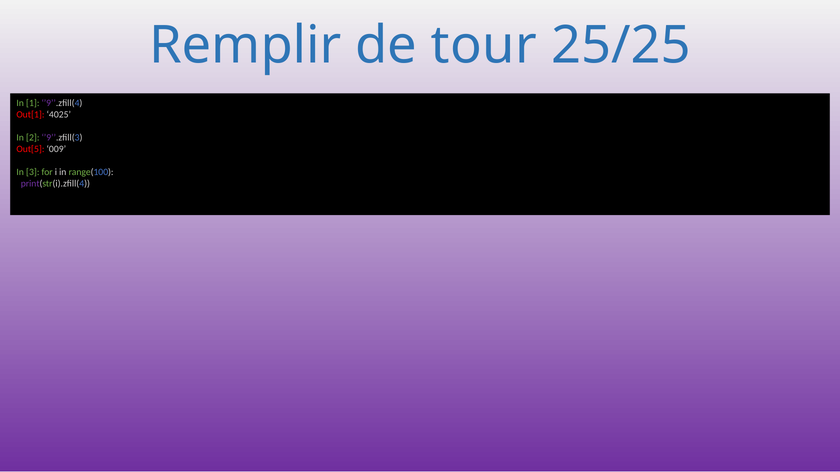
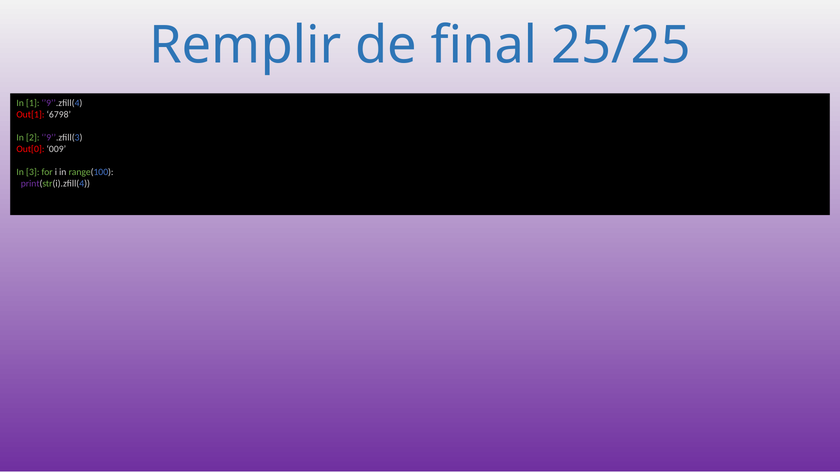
tour: tour -> final (484, 45)
4025: 4025 -> 6798 (59, 115)
Out[5: Out[5 -> Out[0 (30, 149)
